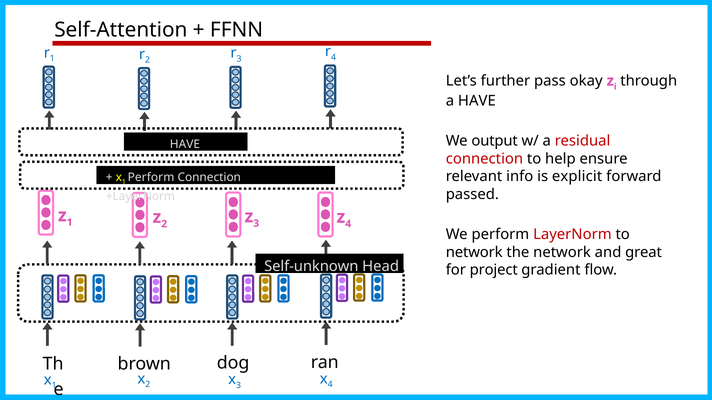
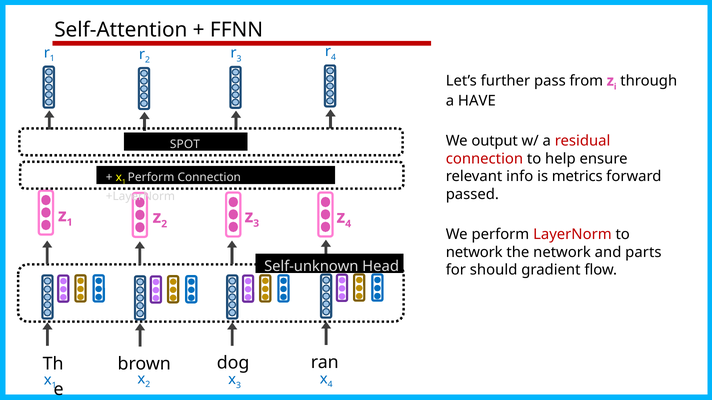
okay: okay -> from (586, 81)
HAVE: HAVE -> SPOT (185, 145)
explicit: explicit -> metrics (577, 177)
great: great -> parts (643, 252)
project: project -> should (494, 270)
